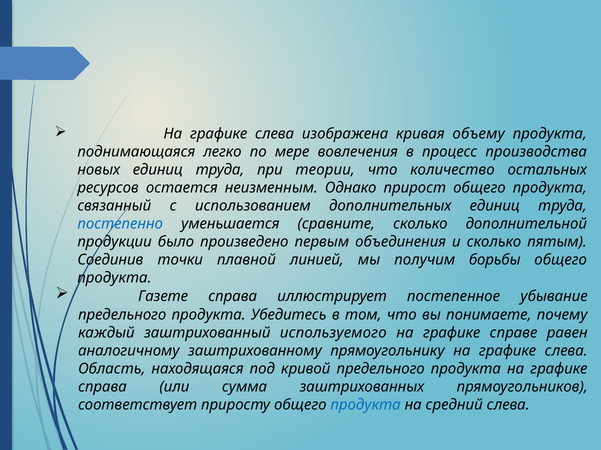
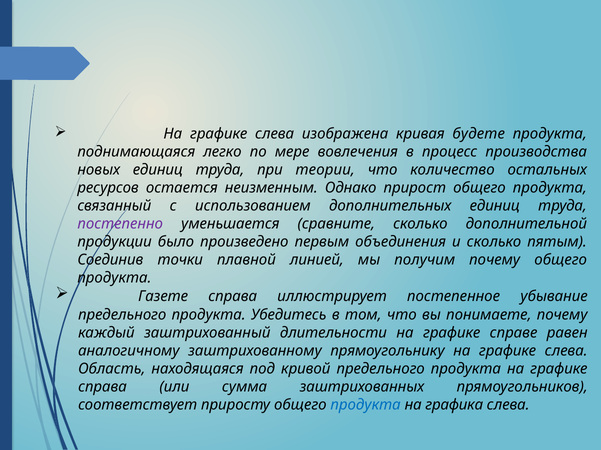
объему: объему -> будете (479, 134)
постепенно colour: blue -> purple (120, 224)
получим борьбы: борьбы -> почему (495, 260)
используемого: используемого -> длительности (333, 333)
средний: средний -> графика (454, 405)
